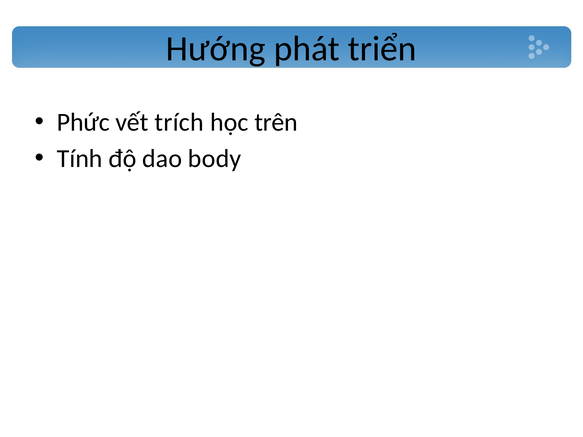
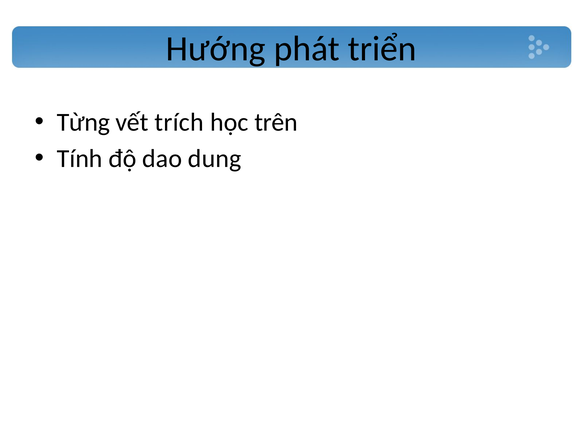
Phức: Phức -> Từng (83, 122)
body: body -> dung (215, 159)
